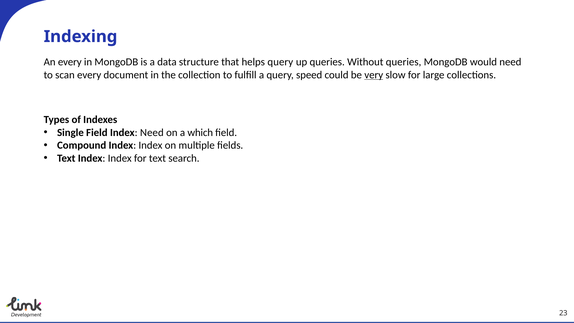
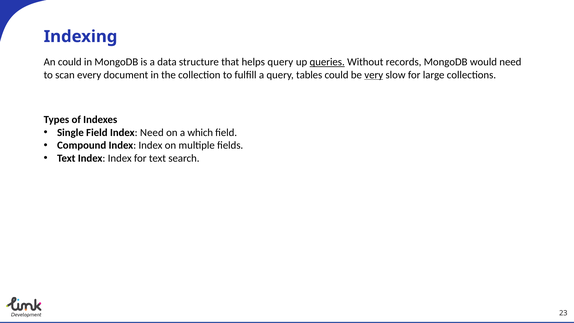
An every: every -> could (70, 62)
queries underline: none -> present (327, 62)
Without queries: queries -> records (404, 62)
speed: speed -> tables (309, 75)
